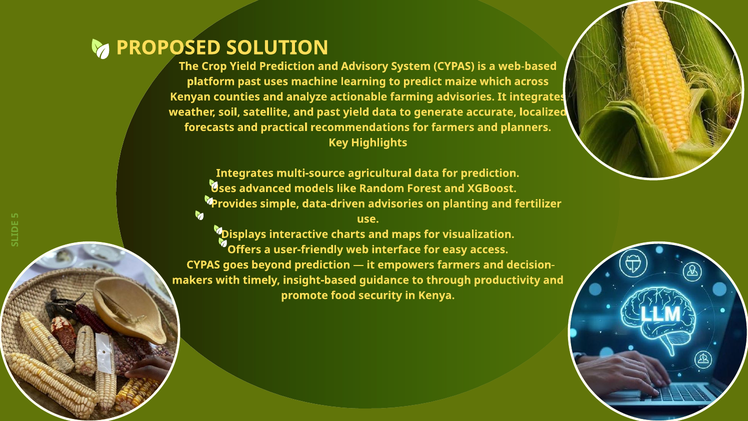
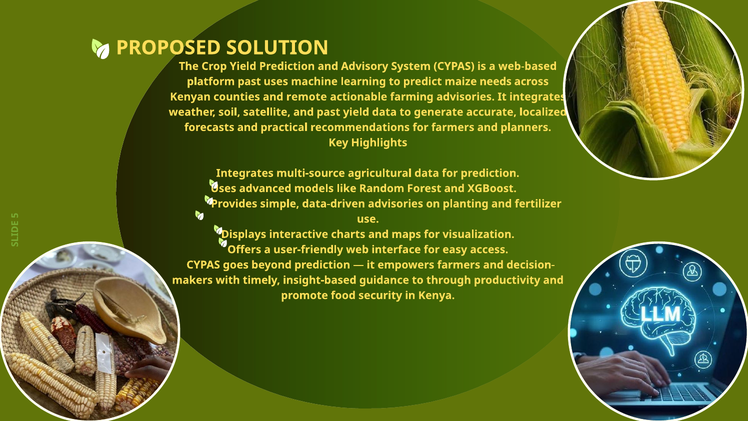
which: which -> needs (496, 82)
analyze: analyze -> remote (307, 97)
